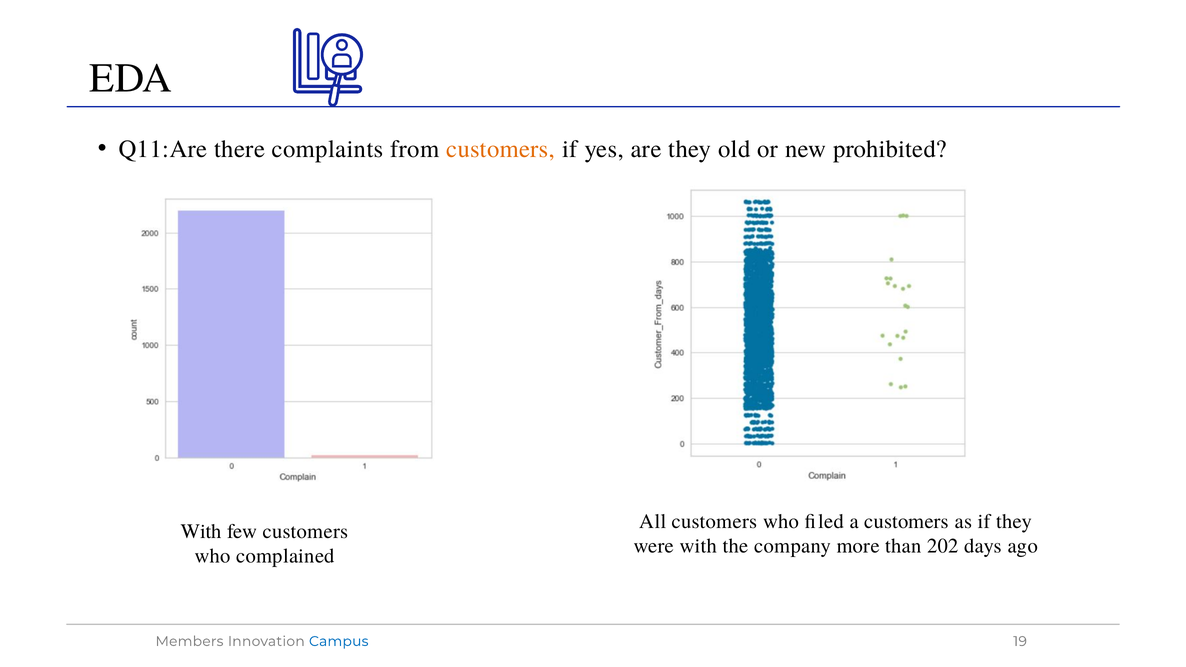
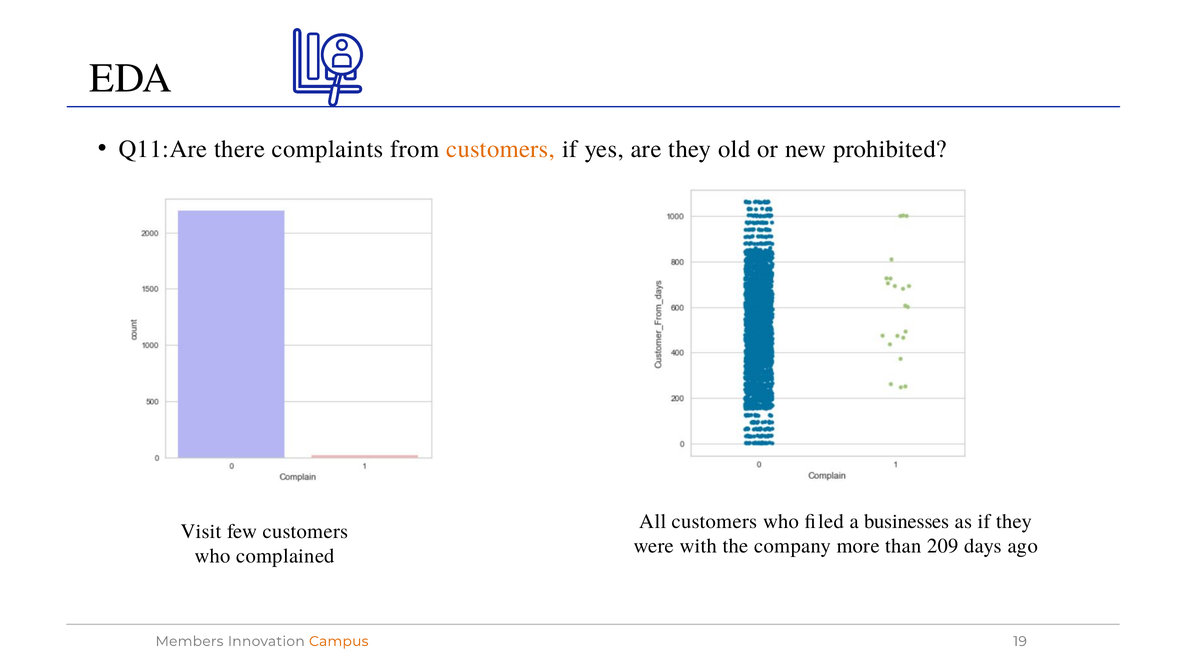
a customers: customers -> businesses (907, 521)
With: With -> Visit (201, 531)
202: 202 -> 209 (943, 546)
Campus colour: blue -> orange (339, 641)
